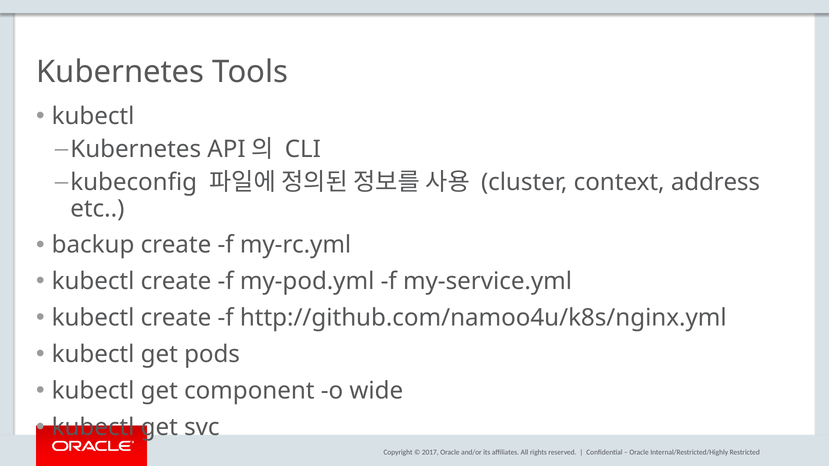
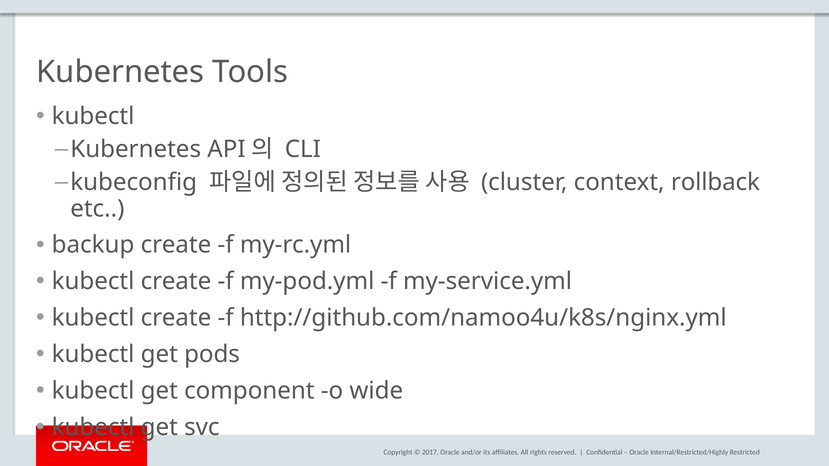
address: address -> rollback (715, 183)
